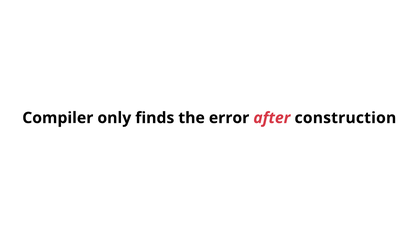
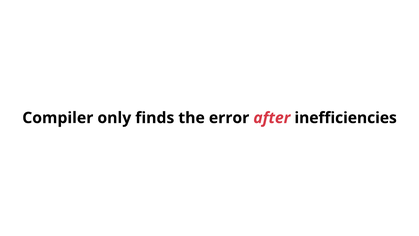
construction: construction -> inefficiencies (346, 118)
